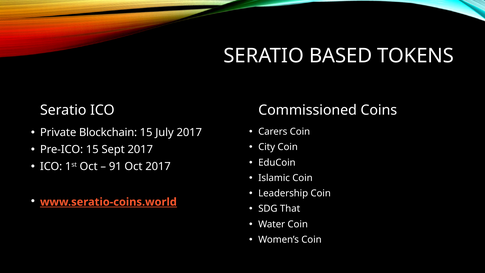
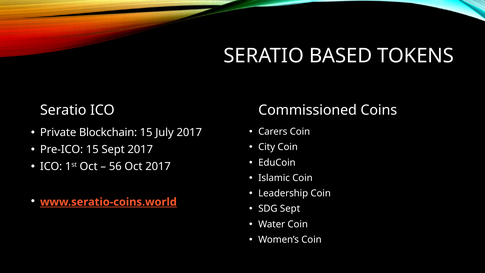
91: 91 -> 56 (115, 166)
SDG That: That -> Sept (290, 209)
